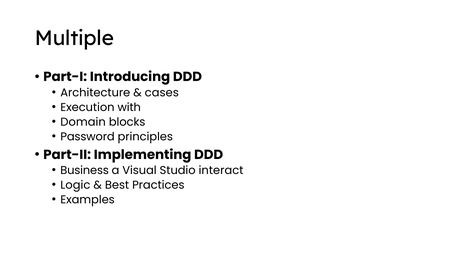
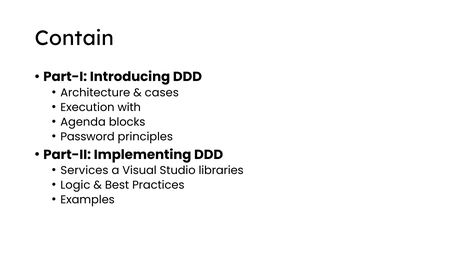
Multiple: Multiple -> Contain (74, 38)
Domain: Domain -> Agenda (83, 122)
Business: Business -> Services (84, 171)
interact: interact -> libraries (221, 171)
